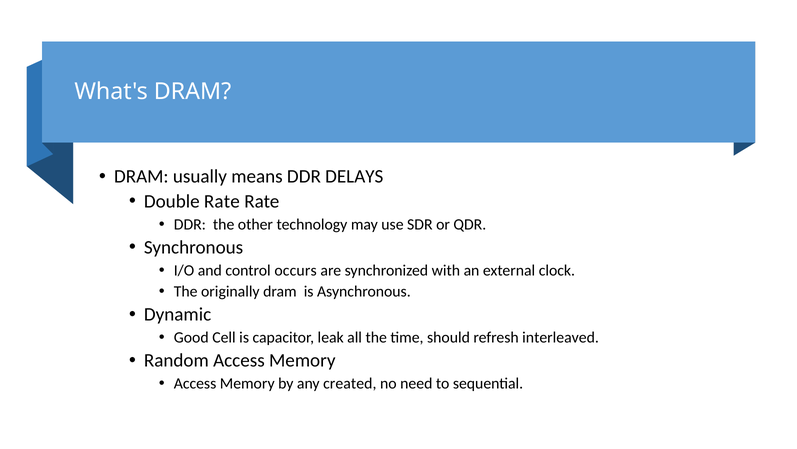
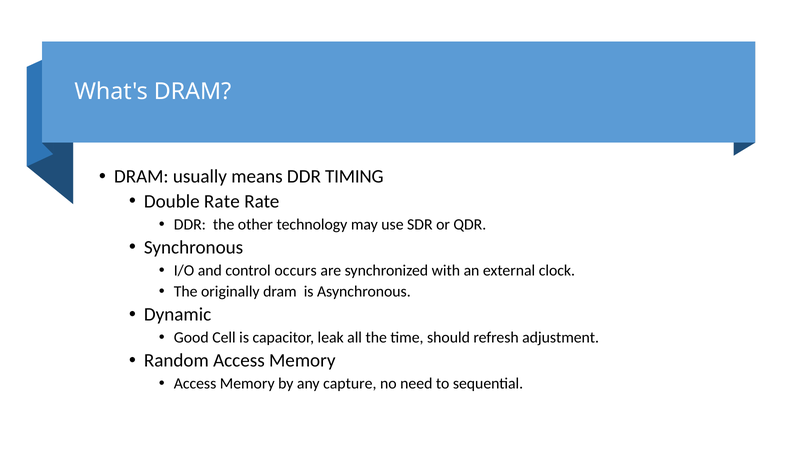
DELAYS: DELAYS -> TIMING (354, 176)
interleaved: interleaved -> adjustment (561, 337)
created: created -> capture (350, 383)
